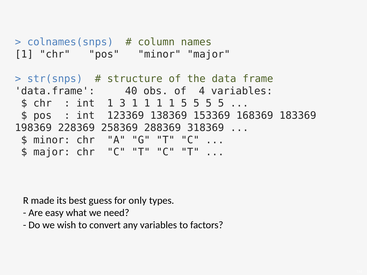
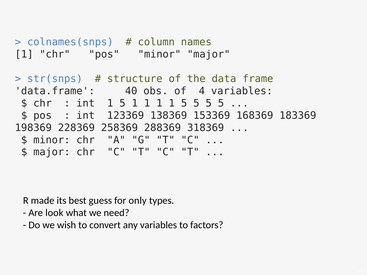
int 1 3: 3 -> 5 (122, 103)
easy: easy -> look (54, 213)
